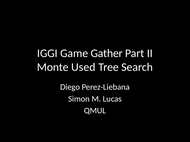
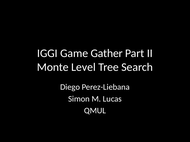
Used: Used -> Level (83, 67)
